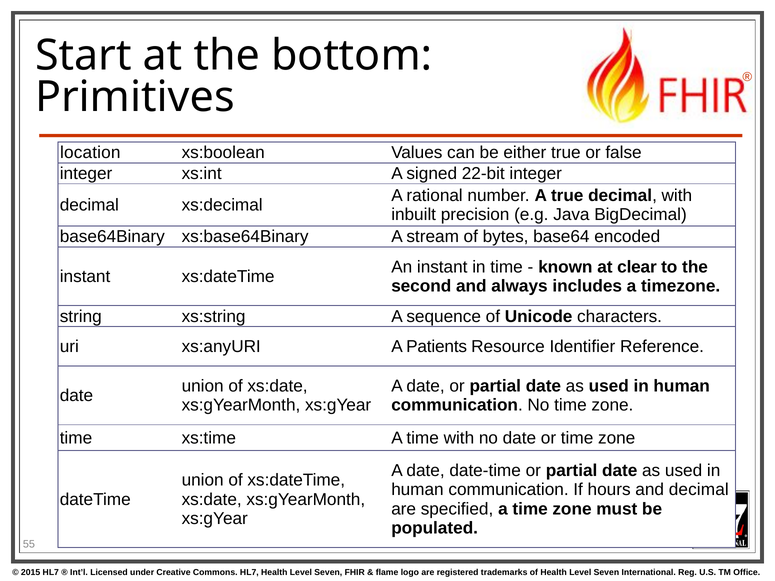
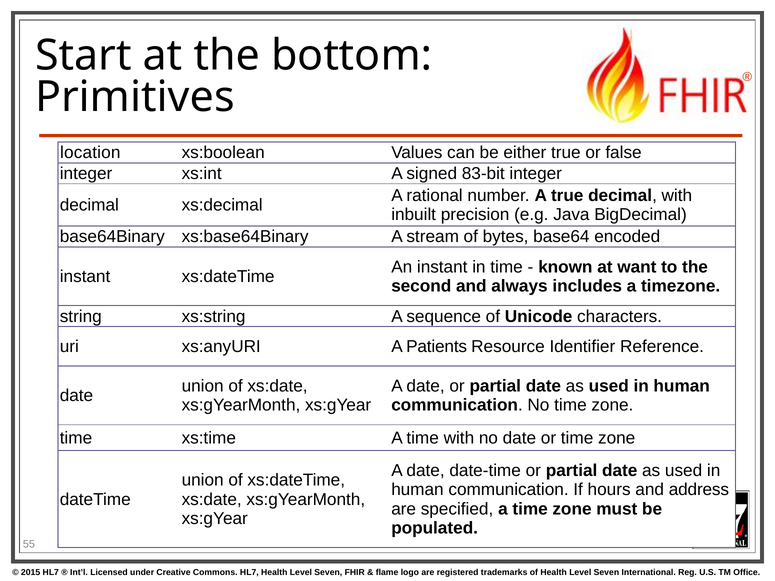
22-bit: 22-bit -> 83-bit (483, 174)
clear: clear -> want (637, 267)
and decimal: decimal -> address (699, 490)
